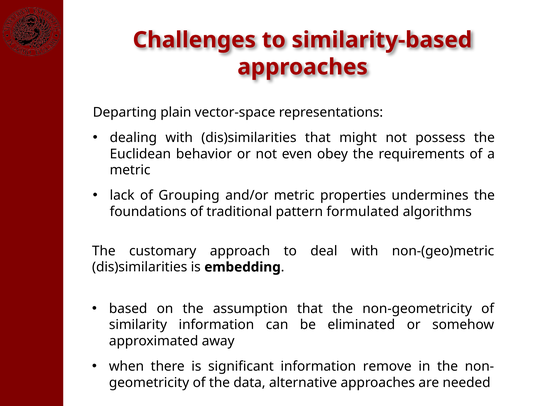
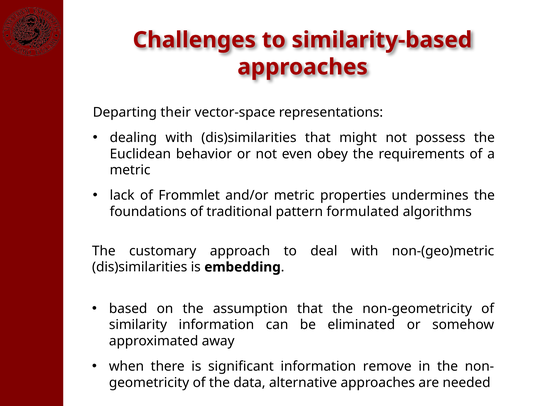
plain: plain -> their (176, 113)
Grouping: Grouping -> Frommlet (189, 196)
